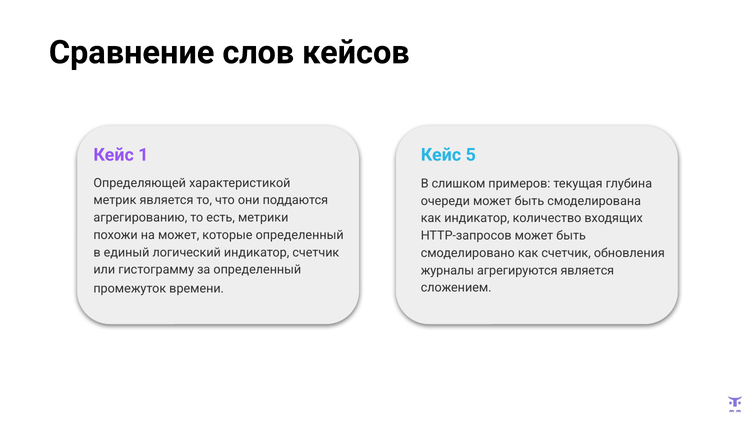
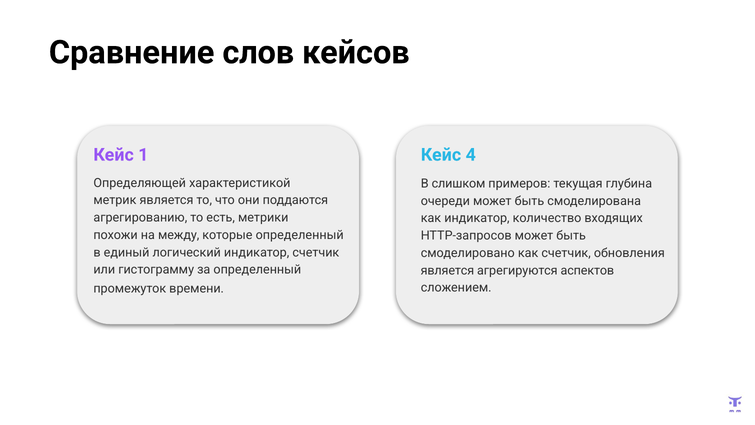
5: 5 -> 4 (471, 155)
на может: может -> между (179, 235)
журналы: журналы -> является (447, 270)
агрегируются является: является -> аспектов (587, 270)
